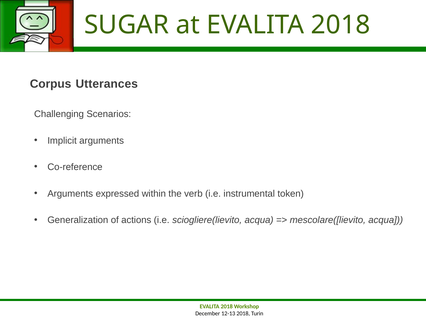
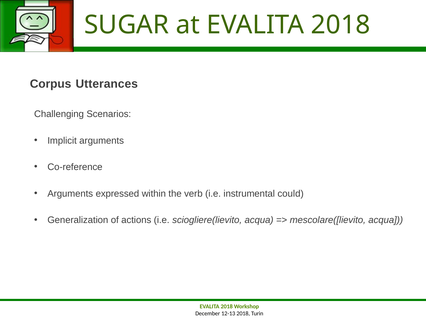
token: token -> could (291, 193)
